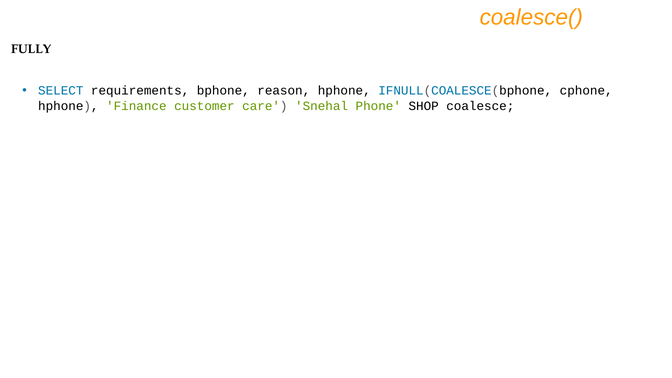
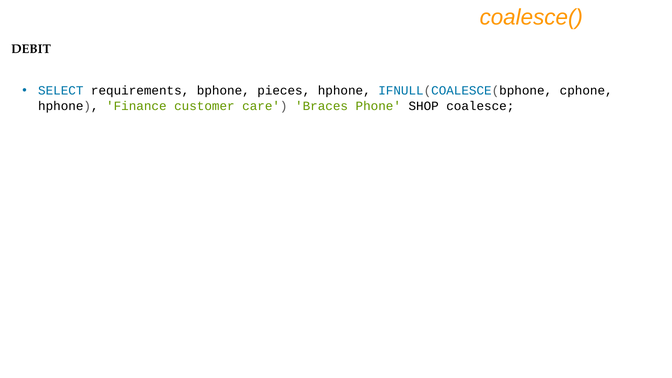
FULLY: FULLY -> DEBIT (31, 49)
reason: reason -> pieces (284, 91)
Snehal: Snehal -> Braces (322, 106)
